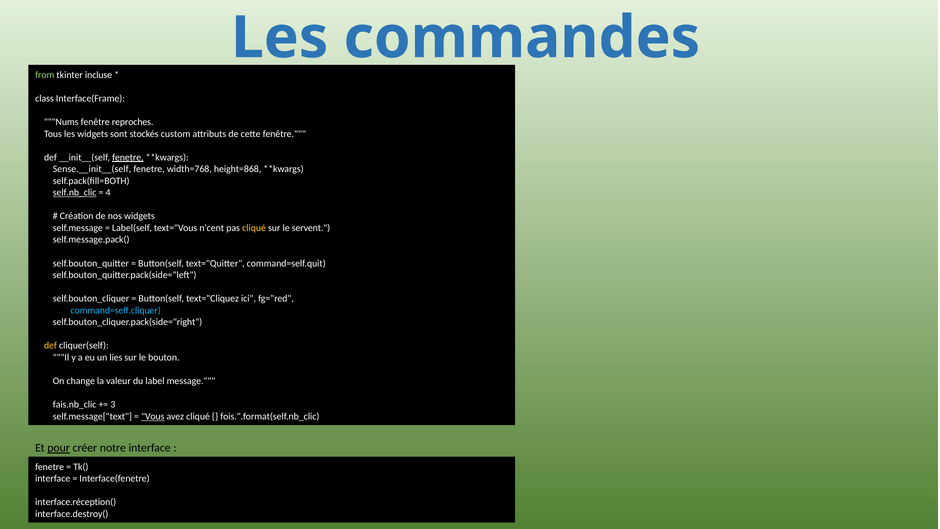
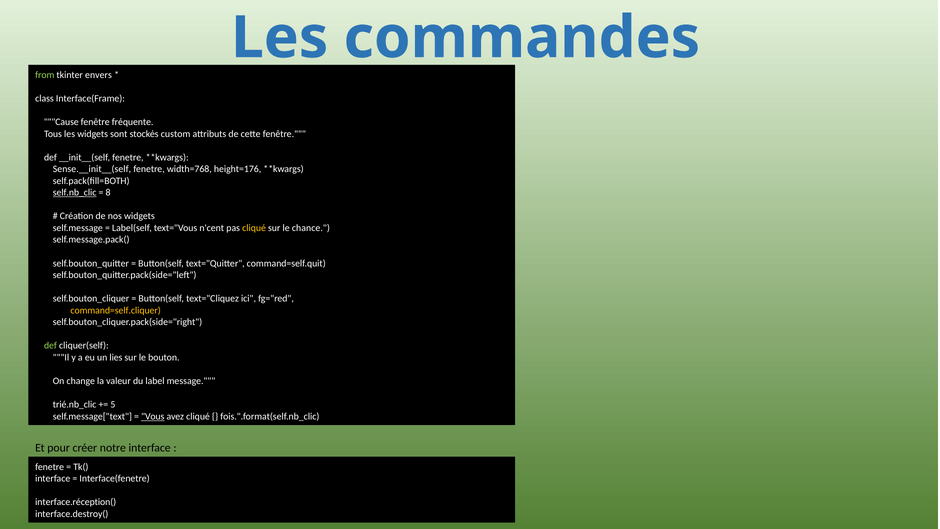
incluse: incluse -> envers (99, 75)
Nums: Nums -> Cause (61, 122)
reproches: reproches -> fréquente (133, 122)
fenetre underline: present -> none (128, 157)
height=868: height=868 -> height=176 (238, 169)
4: 4 -> 8 (108, 193)
servent: servent -> chance (311, 228)
command=self.cliquer colour: light blue -> yellow (116, 310)
def colour: yellow -> light green (50, 346)
fais.nb_clic: fais.nb_clic -> trié.nb_clic (75, 404)
3: 3 -> 5 (113, 404)
pour underline: present -> none (59, 448)
